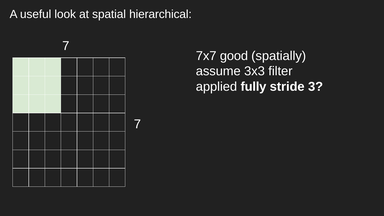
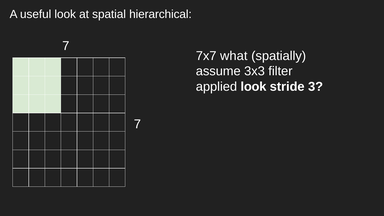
good: good -> what (234, 56)
applied fully: fully -> look (253, 87)
